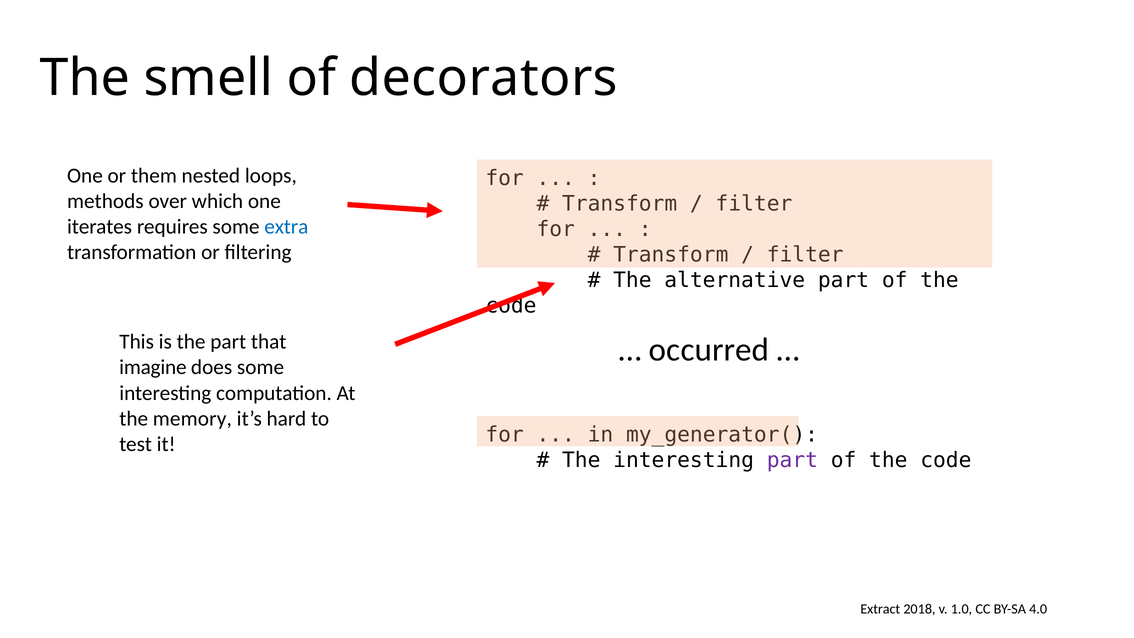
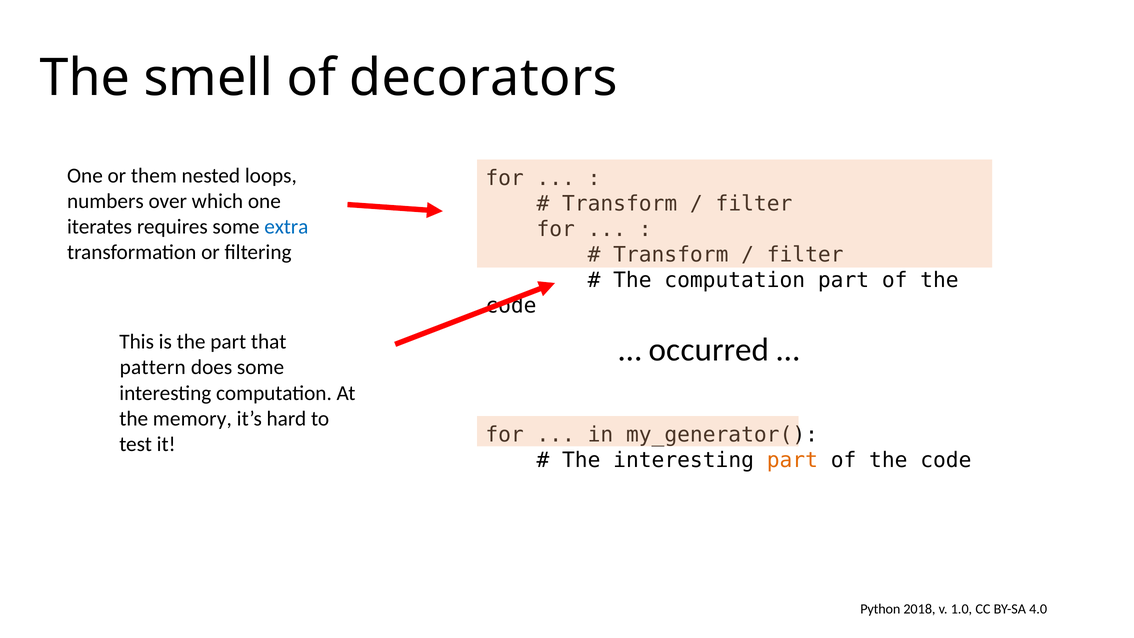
methods: methods -> numbers (105, 201)
The alternative: alternative -> computation (735, 280)
imagine: imagine -> pattern (153, 367)
part colour: purple -> orange (792, 460)
Extract: Extract -> Python (880, 609)
